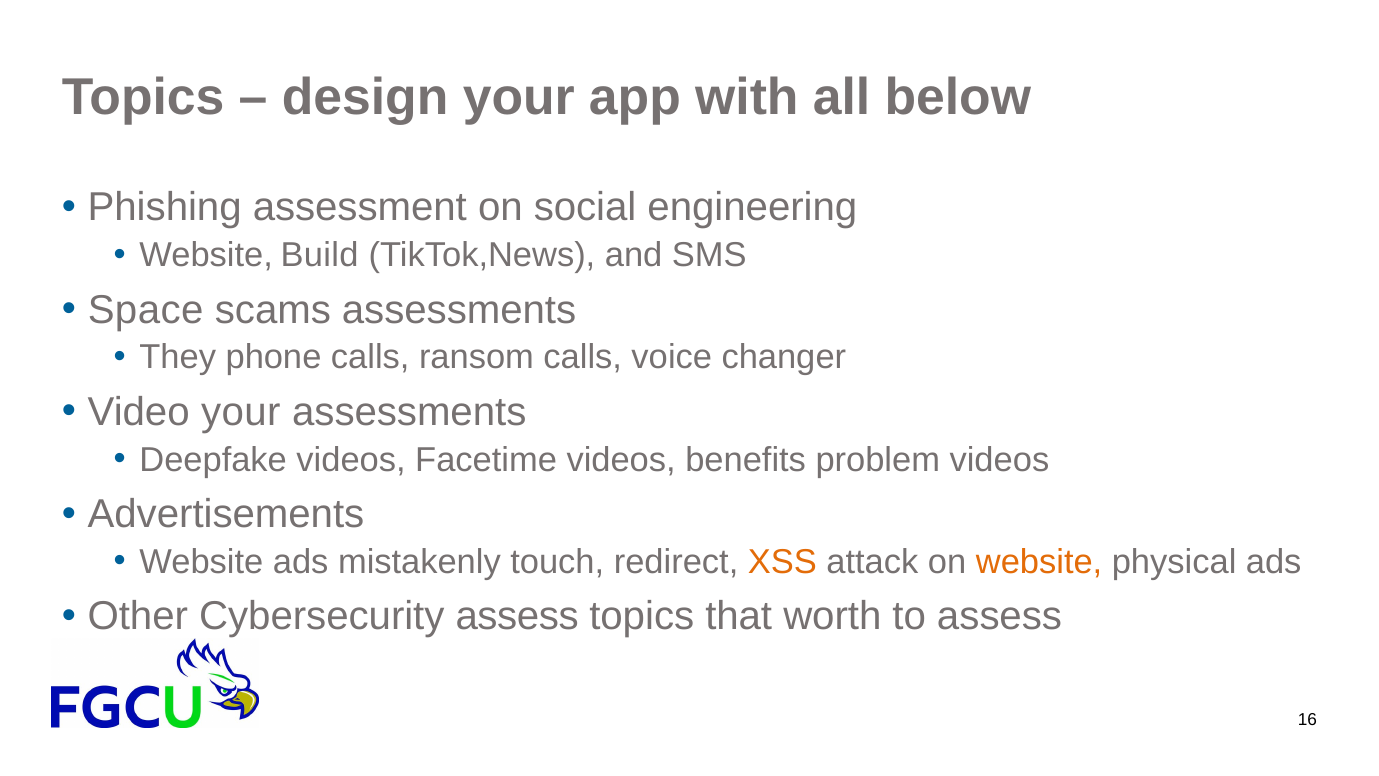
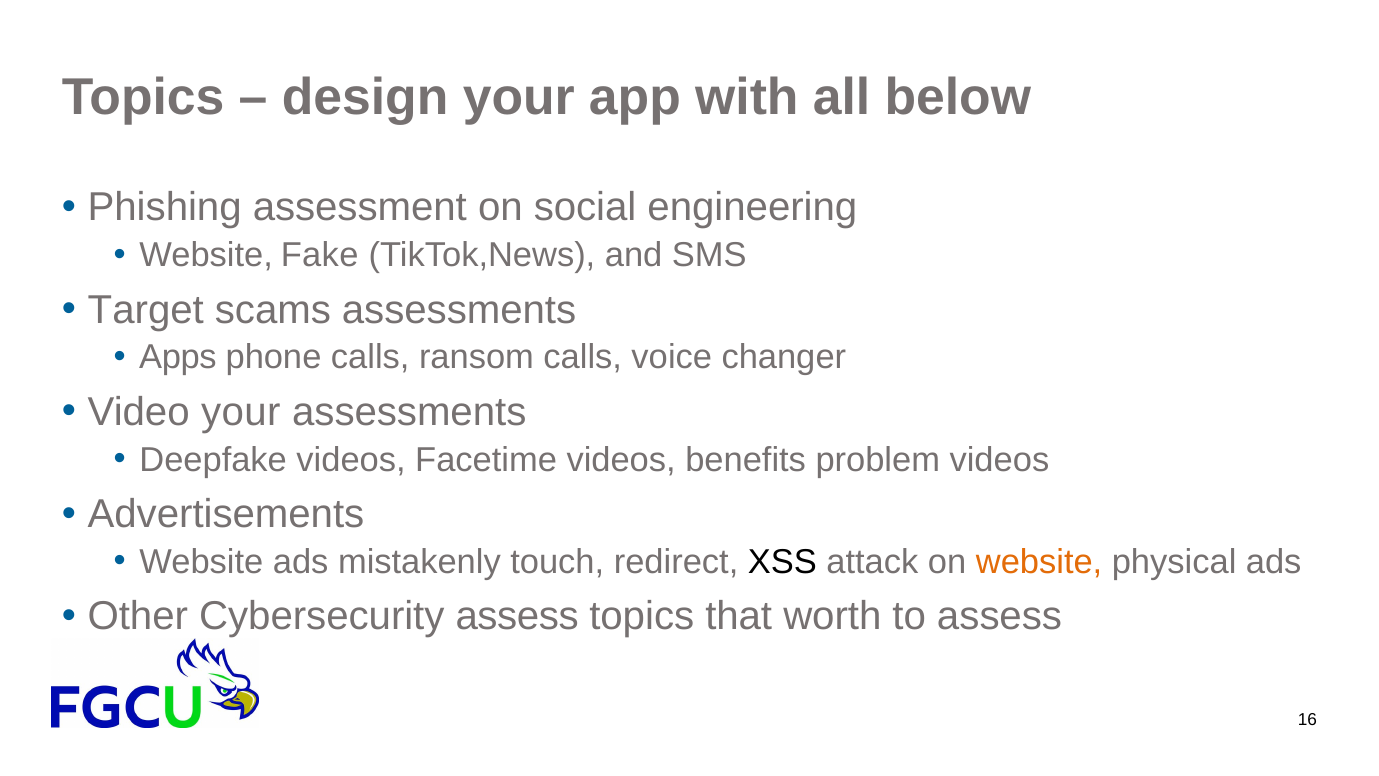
Build: Build -> Fake (320, 255)
Space: Space -> Target (146, 310)
They: They -> Apps (178, 357)
XSS colour: orange -> black (782, 562)
